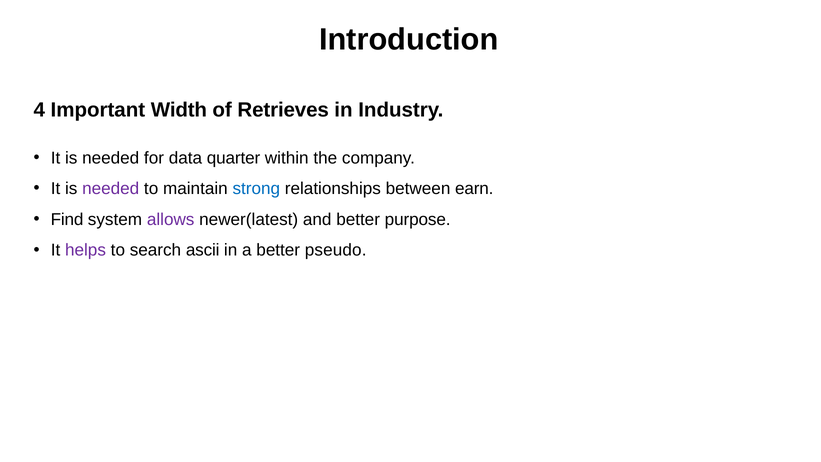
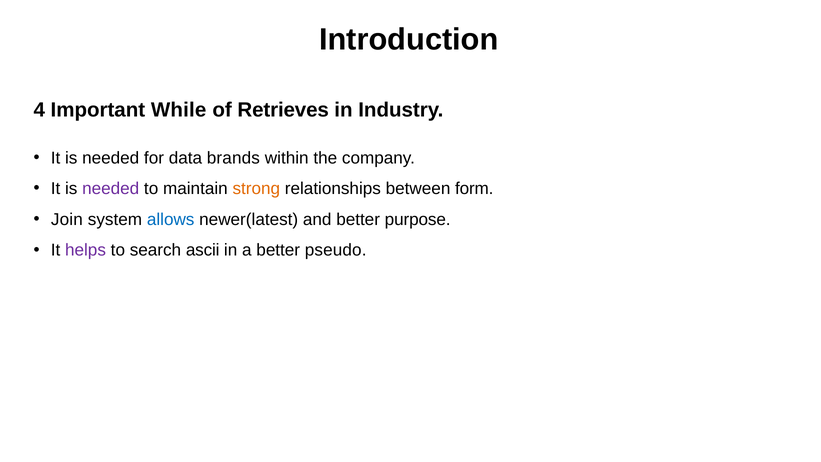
Width: Width -> While (179, 110)
quarter: quarter -> brands (233, 158)
strong colour: blue -> orange (256, 189)
earn: earn -> form (474, 189)
Find: Find -> Join (67, 219)
allows colour: purple -> blue (171, 219)
